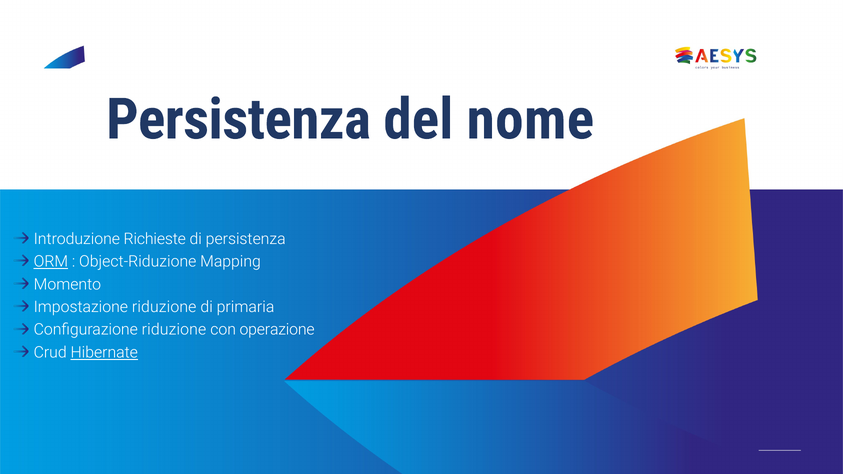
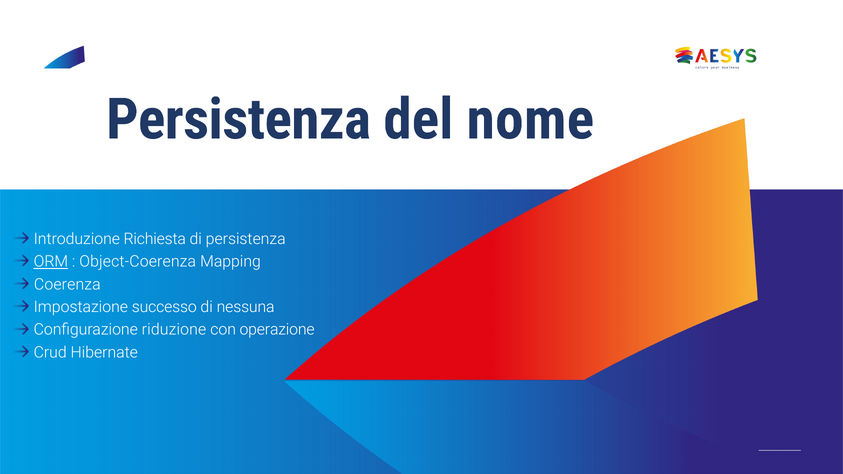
Richieste: Richieste -> Richiesta (155, 239)
Object-Riduzione: Object-Riduzione -> Object-Coerenza (138, 262)
Momento: Momento -> Coerenza (67, 284)
Impostazione riduzione: riduzione -> successo (164, 307)
primaria: primaria -> nessuna (246, 307)
Hibernate underline: present -> none (104, 353)
